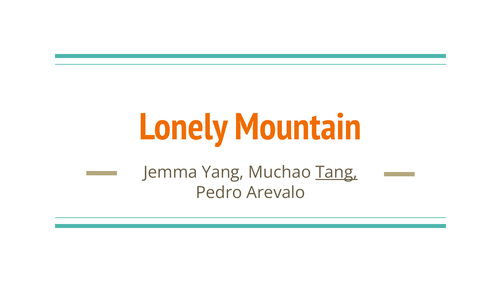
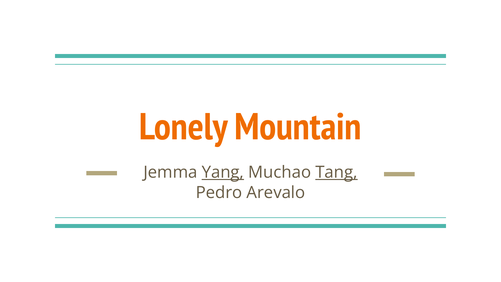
Yang underline: none -> present (223, 172)
